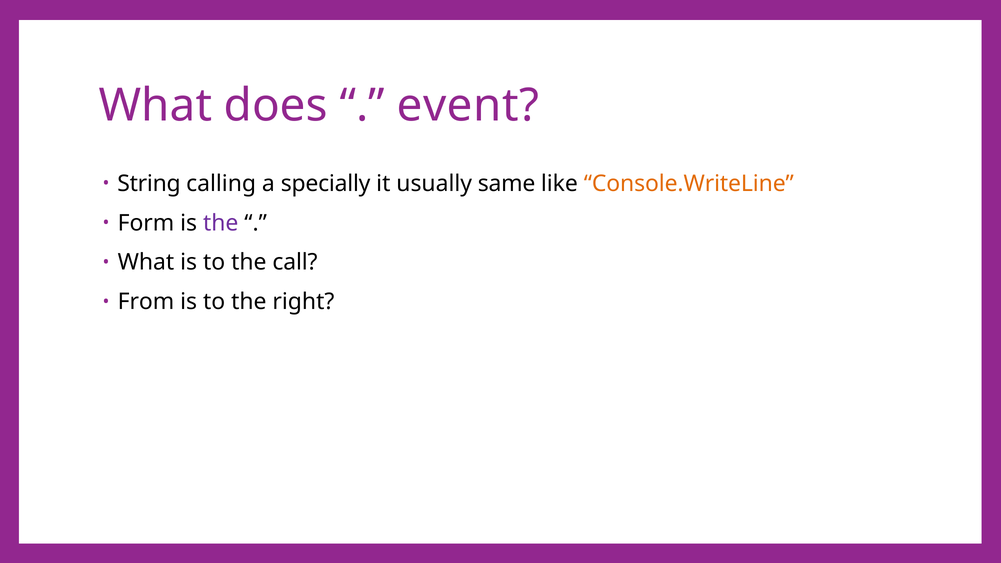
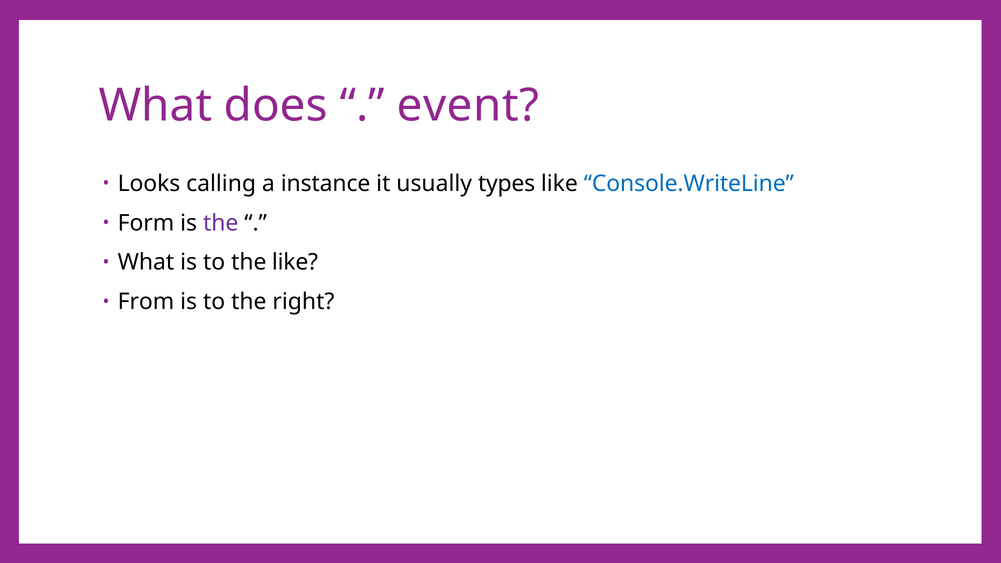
String: String -> Looks (149, 184)
specially: specially -> instance (326, 184)
same: same -> types (507, 184)
Console.WriteLine colour: orange -> blue (689, 184)
the call: call -> like (295, 262)
